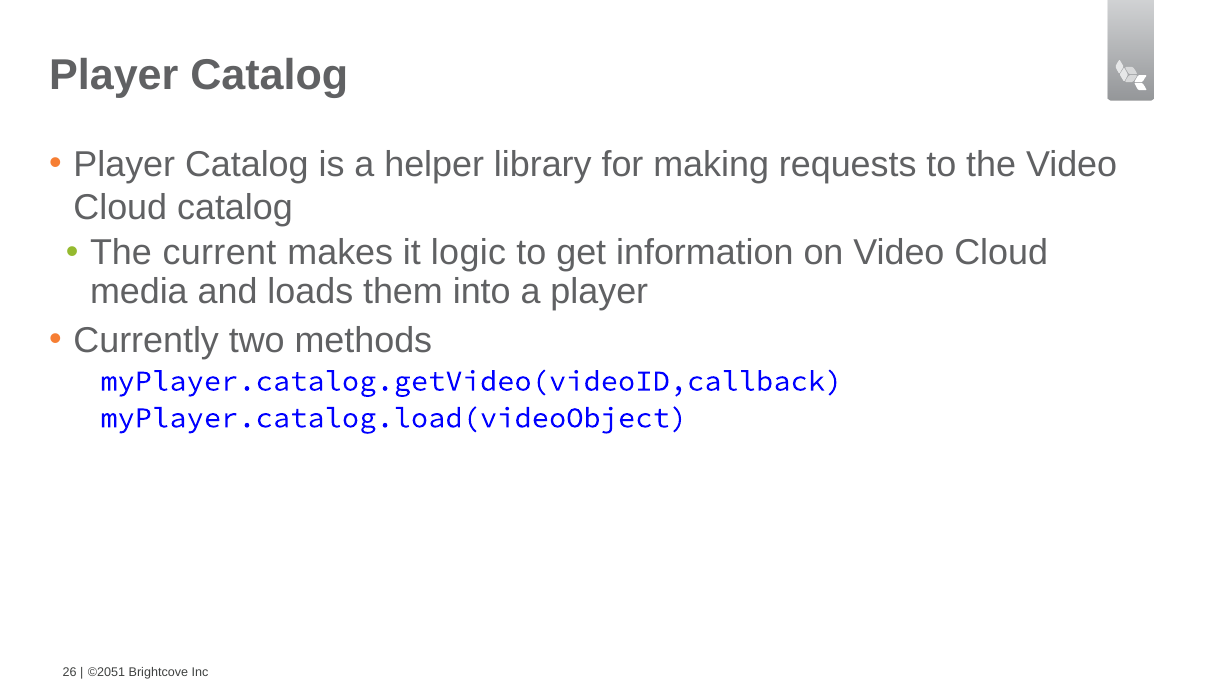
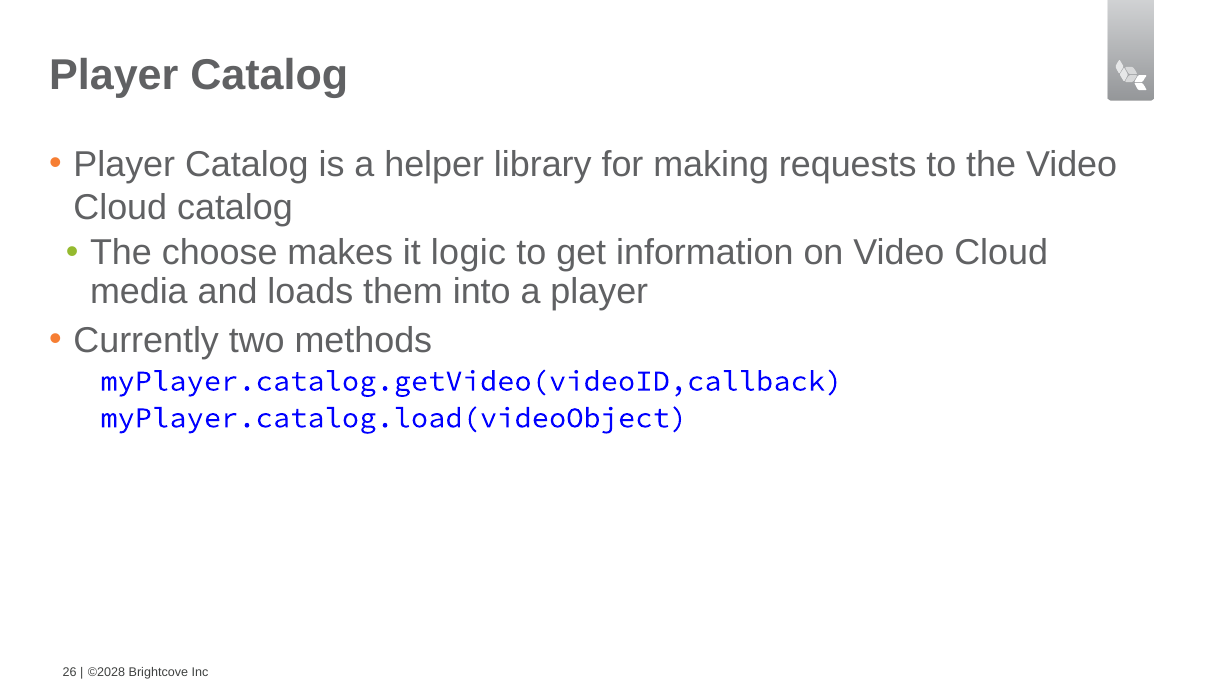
current: current -> choose (220, 253)
©2051: ©2051 -> ©2028 (107, 673)
